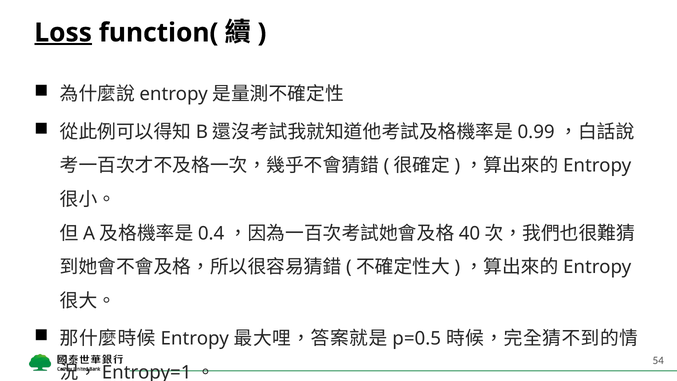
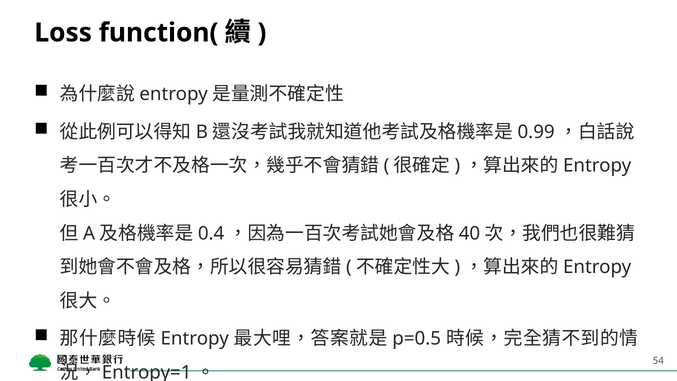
Loss underline: present -> none (63, 33)
